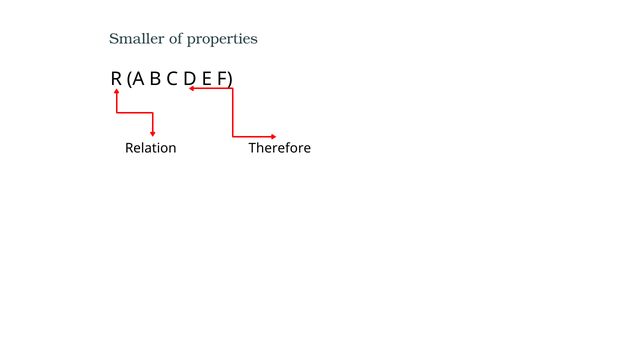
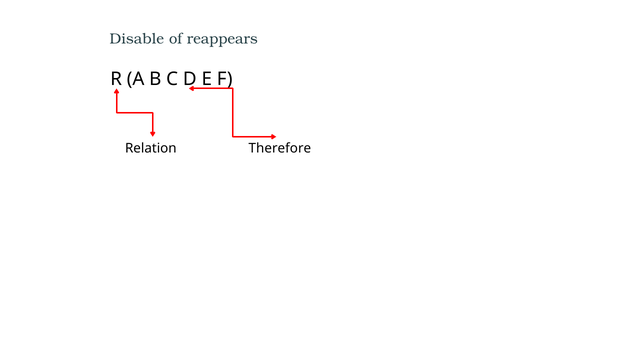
Smaller: Smaller -> Disable (137, 39)
properties: properties -> reappears (222, 39)
